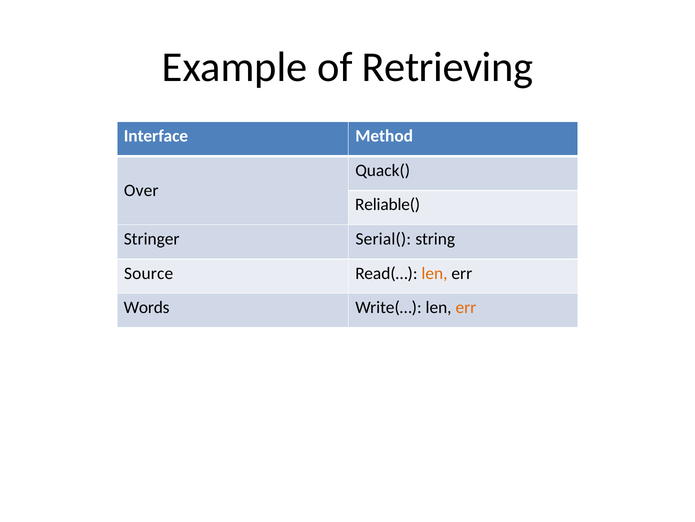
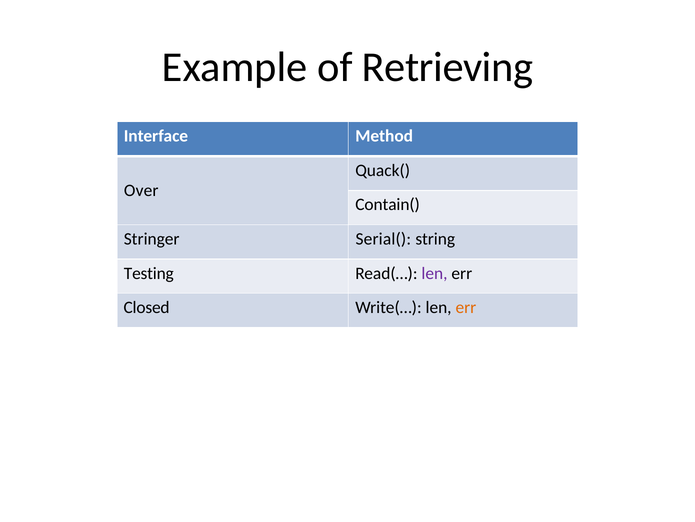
Reliable(: Reliable( -> Contain( (388, 204)
Source: Source -> Testing (149, 273)
len colour: orange -> purple (434, 273)
Words: Words -> Closed (147, 307)
